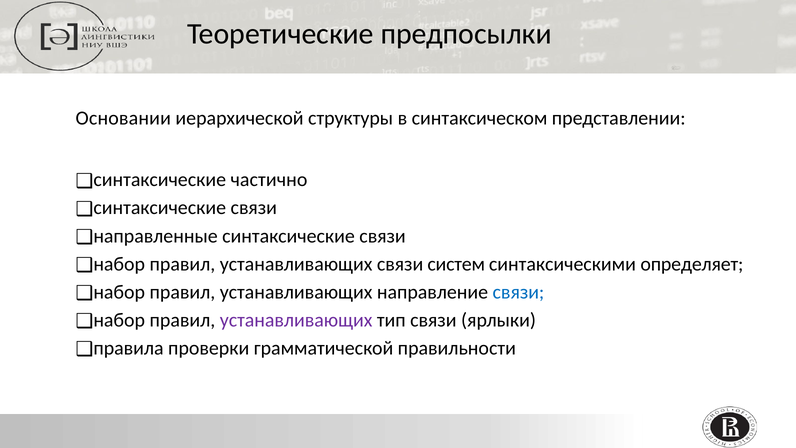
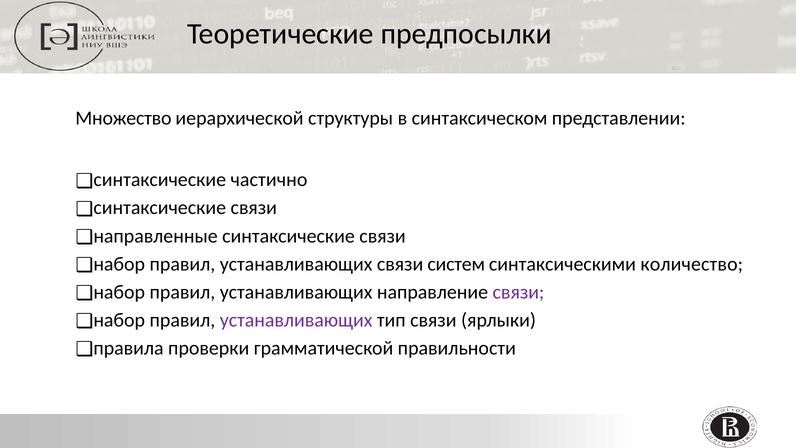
Основании: Основании -> Множество (123, 118)
определяет: определяет -> количество (692, 264)
связи colour: blue -> purple (518, 292)
